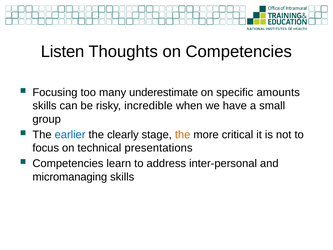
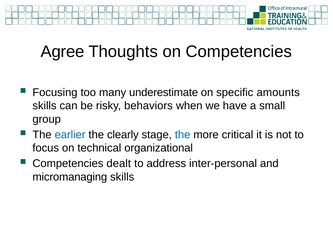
Listen: Listen -> Agree (63, 52)
incredible: incredible -> behaviors (148, 106)
the colour: orange -> blue (183, 135)
presentations: presentations -> organizational (159, 148)
learn: learn -> dealt (119, 163)
